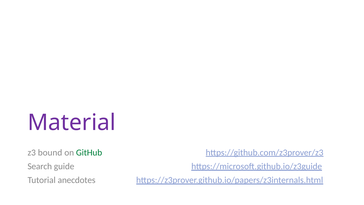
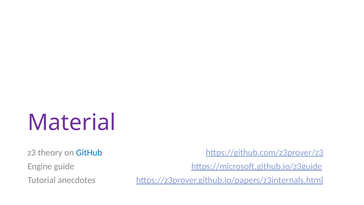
bound: bound -> theory (50, 152)
GitHub colour: green -> blue (89, 152)
Search: Search -> Engine (40, 166)
